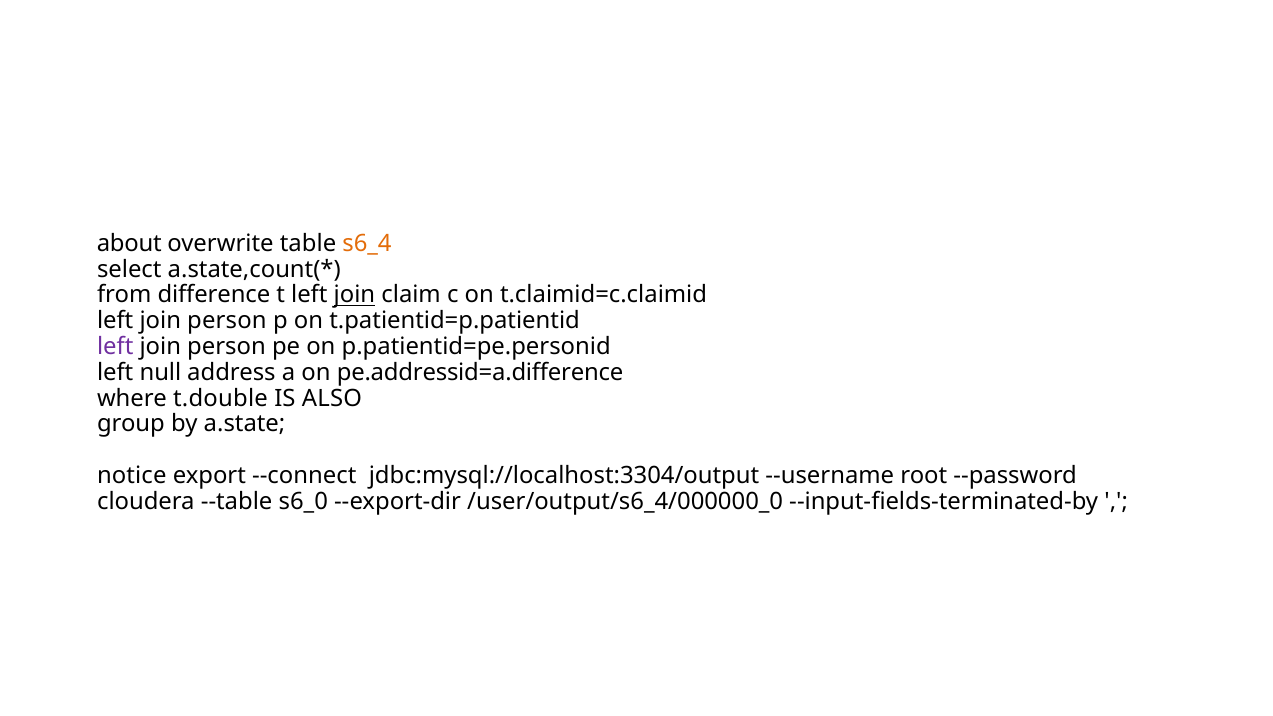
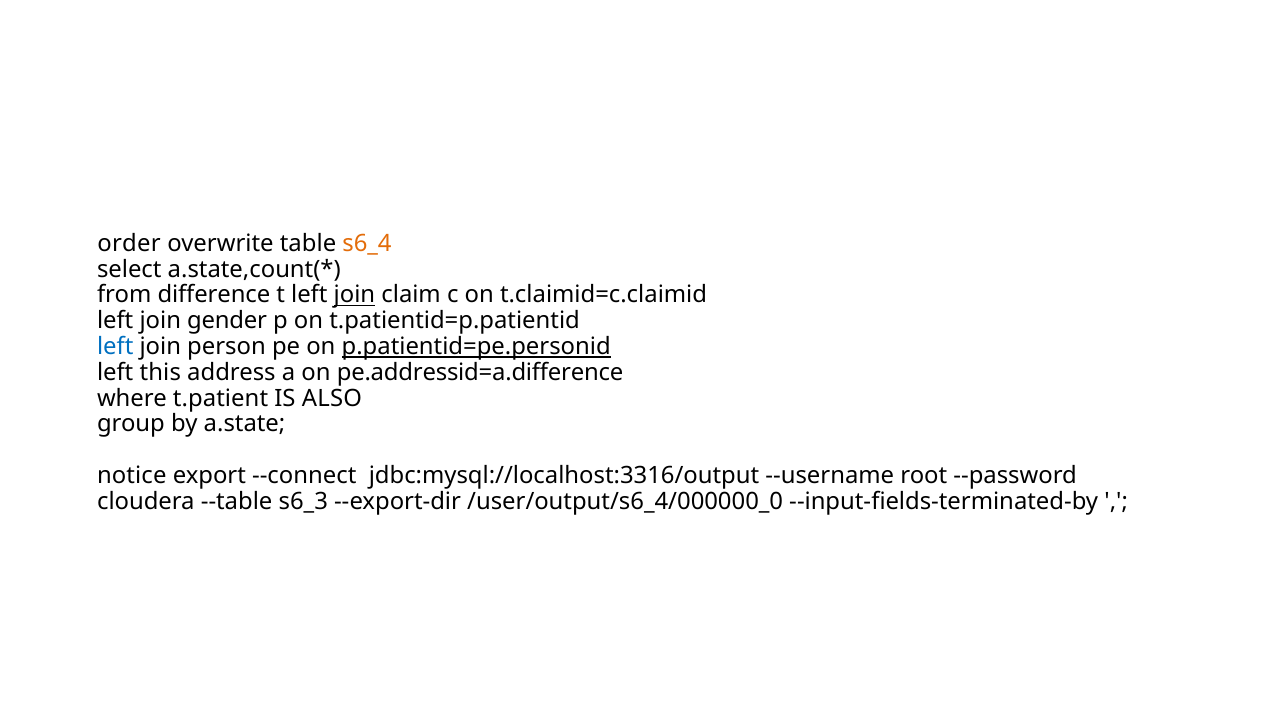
about: about -> order (129, 244)
person: person -> gender (227, 321)
left colour: purple -> blue (115, 347)
p.patientid=pe.personid underline: none -> present (476, 347)
null: null -> this (160, 372)
t.double: t.double -> t.patient (221, 398)
jdbc:mysql://localhost:3304/output: jdbc:mysql://localhost:3304/output -> jdbc:mysql://localhost:3316/output (564, 476)
s6_0: s6_0 -> s6_3 (303, 501)
